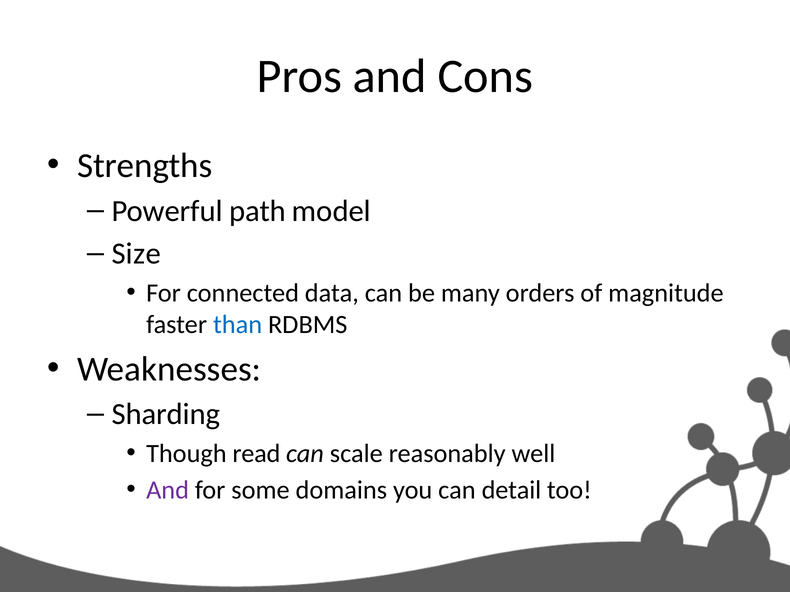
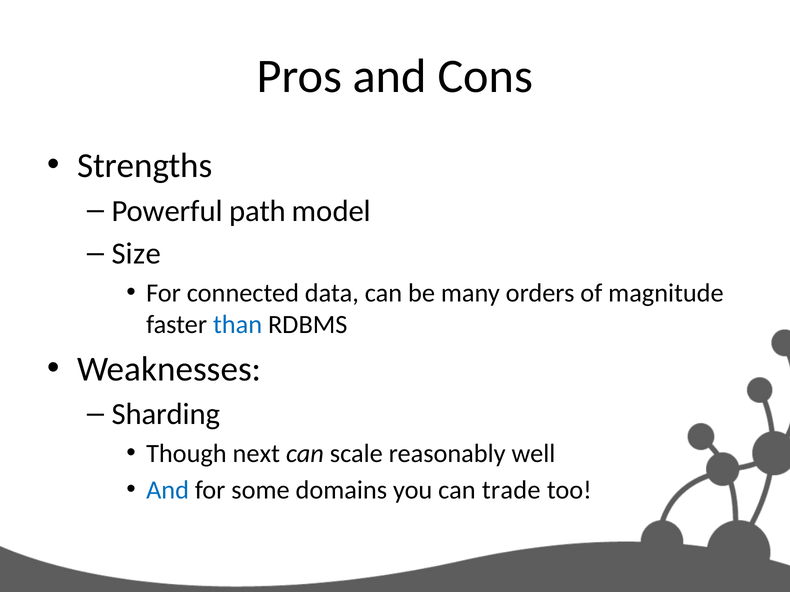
read: read -> next (256, 454)
And colour: purple -> blue (168, 491)
detail: detail -> trade (511, 491)
